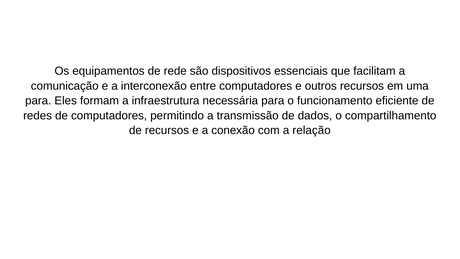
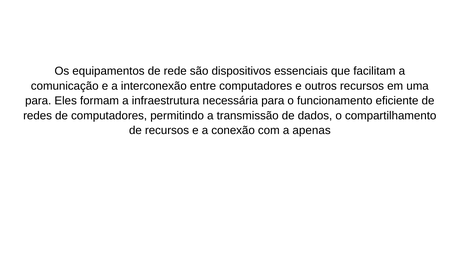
relação: relação -> apenas (312, 130)
